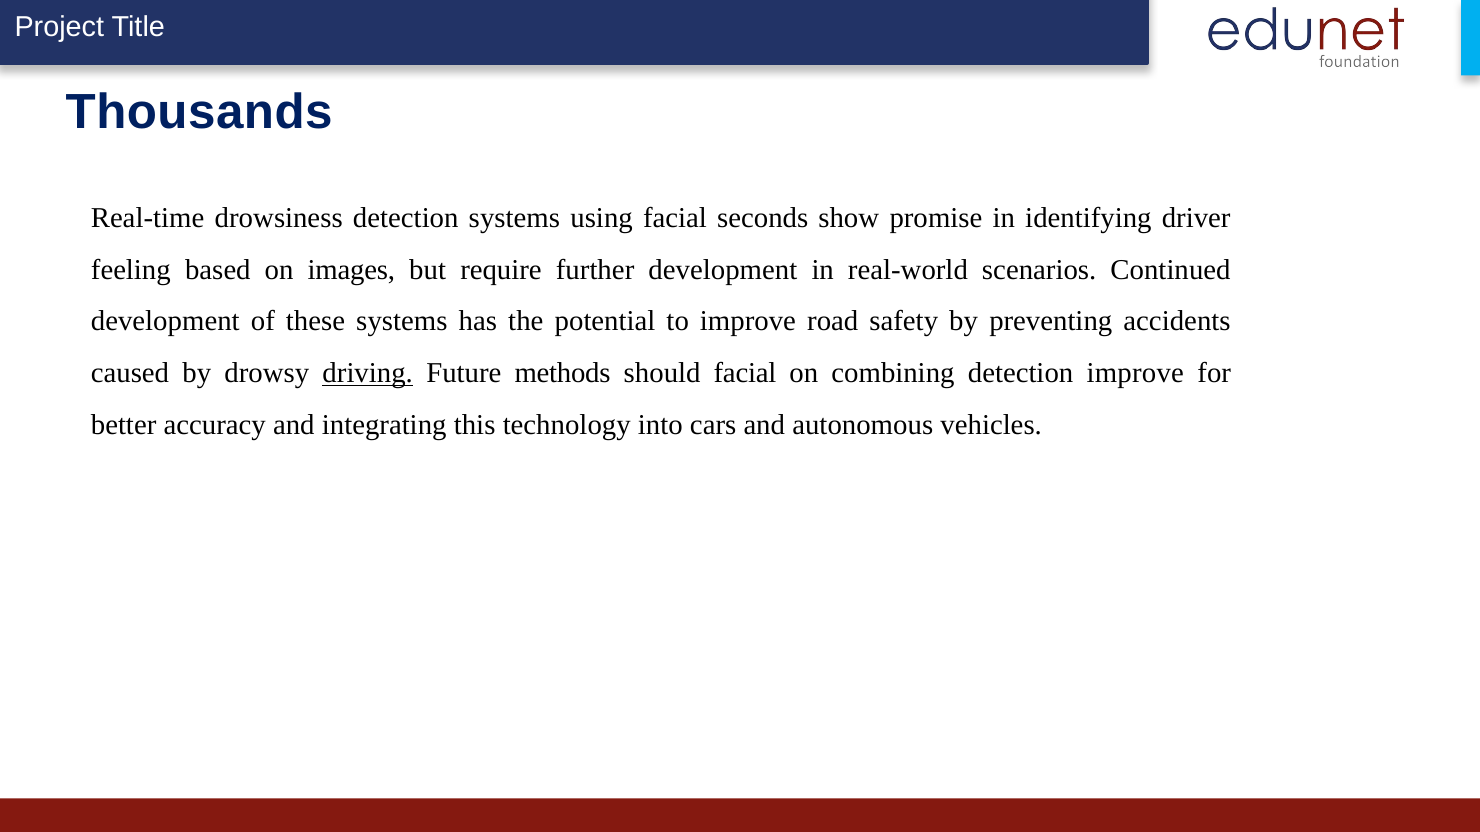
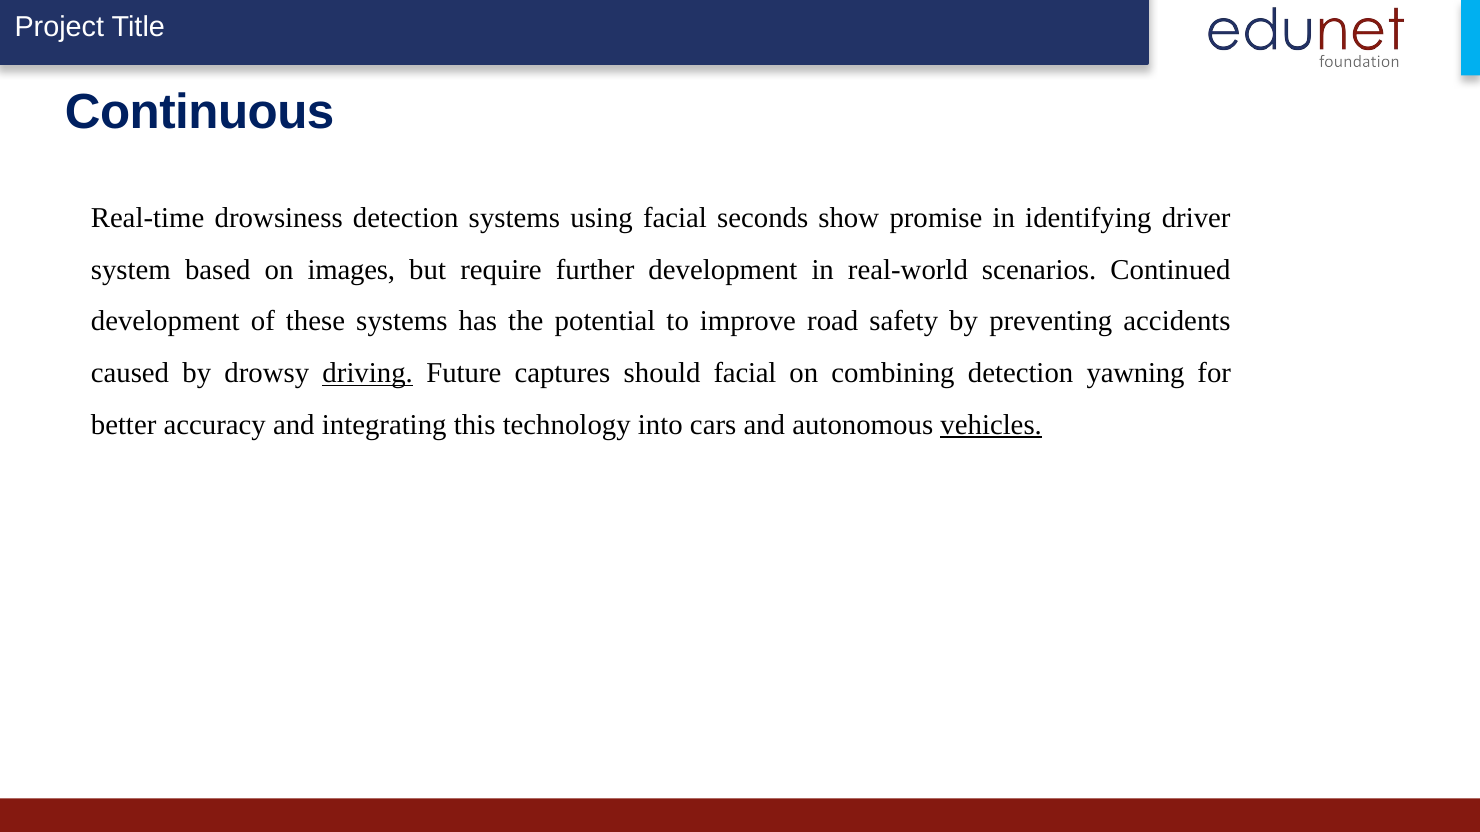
Thousands: Thousands -> Continuous (200, 112)
feeling: feeling -> system (131, 270)
methods: methods -> captures (562, 373)
detection improve: improve -> yawning (1135, 373)
vehicles underline: none -> present (991, 425)
